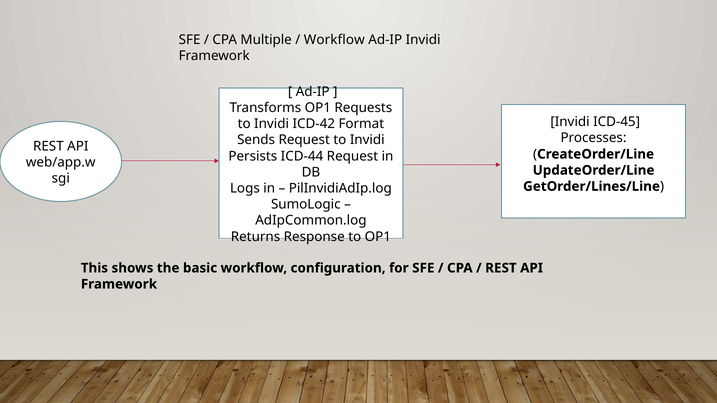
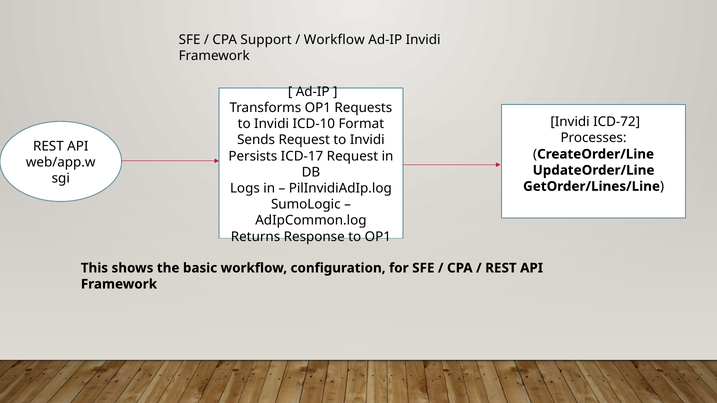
Multiple: Multiple -> Support (266, 40)
ICD-45: ICD-45 -> ICD-72 (617, 122)
ICD-42: ICD-42 -> ICD-10 (314, 124)
ICD-44: ICD-44 -> ICD-17 (302, 156)
